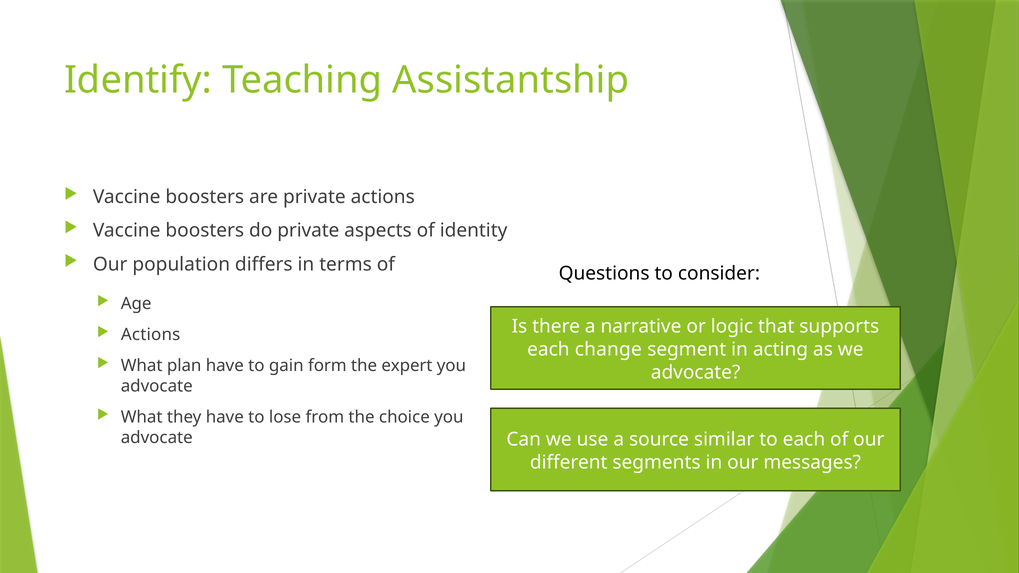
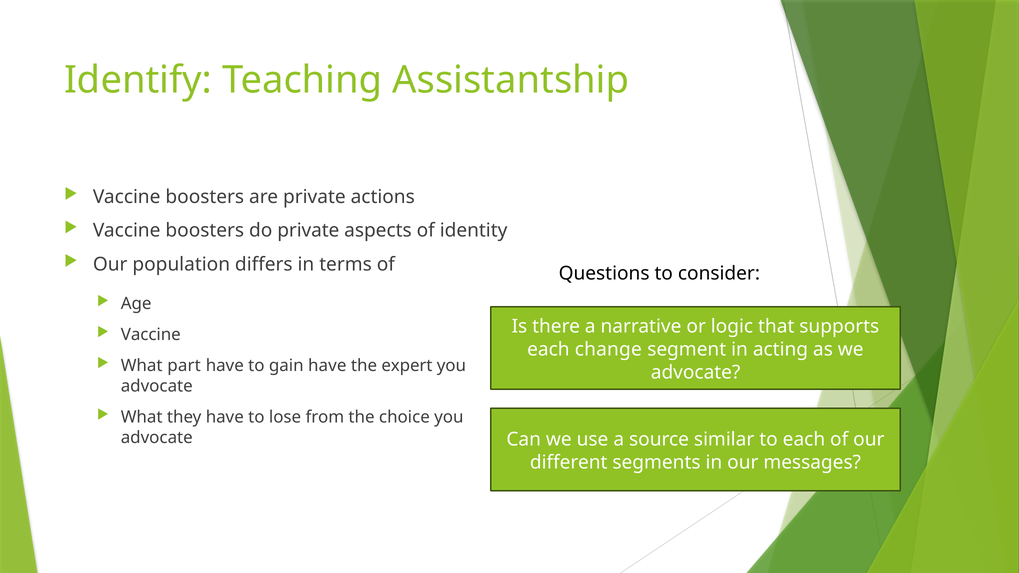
Actions: Actions -> Vaccine (151, 335)
plan: plan -> part (184, 366)
gain form: form -> have (327, 366)
